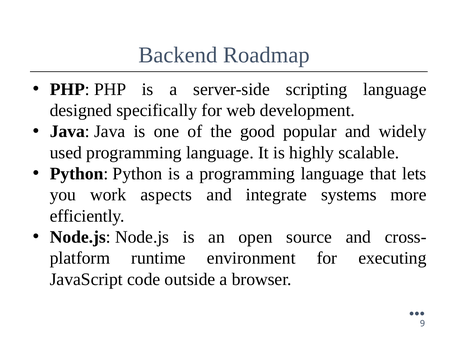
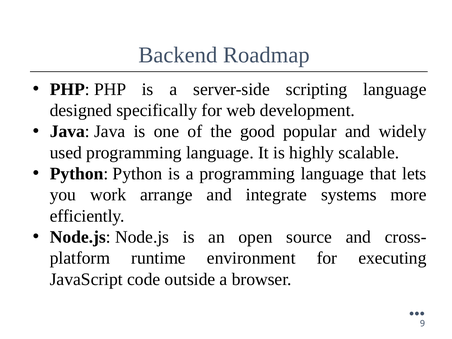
aspects: aspects -> arrange (166, 195)
